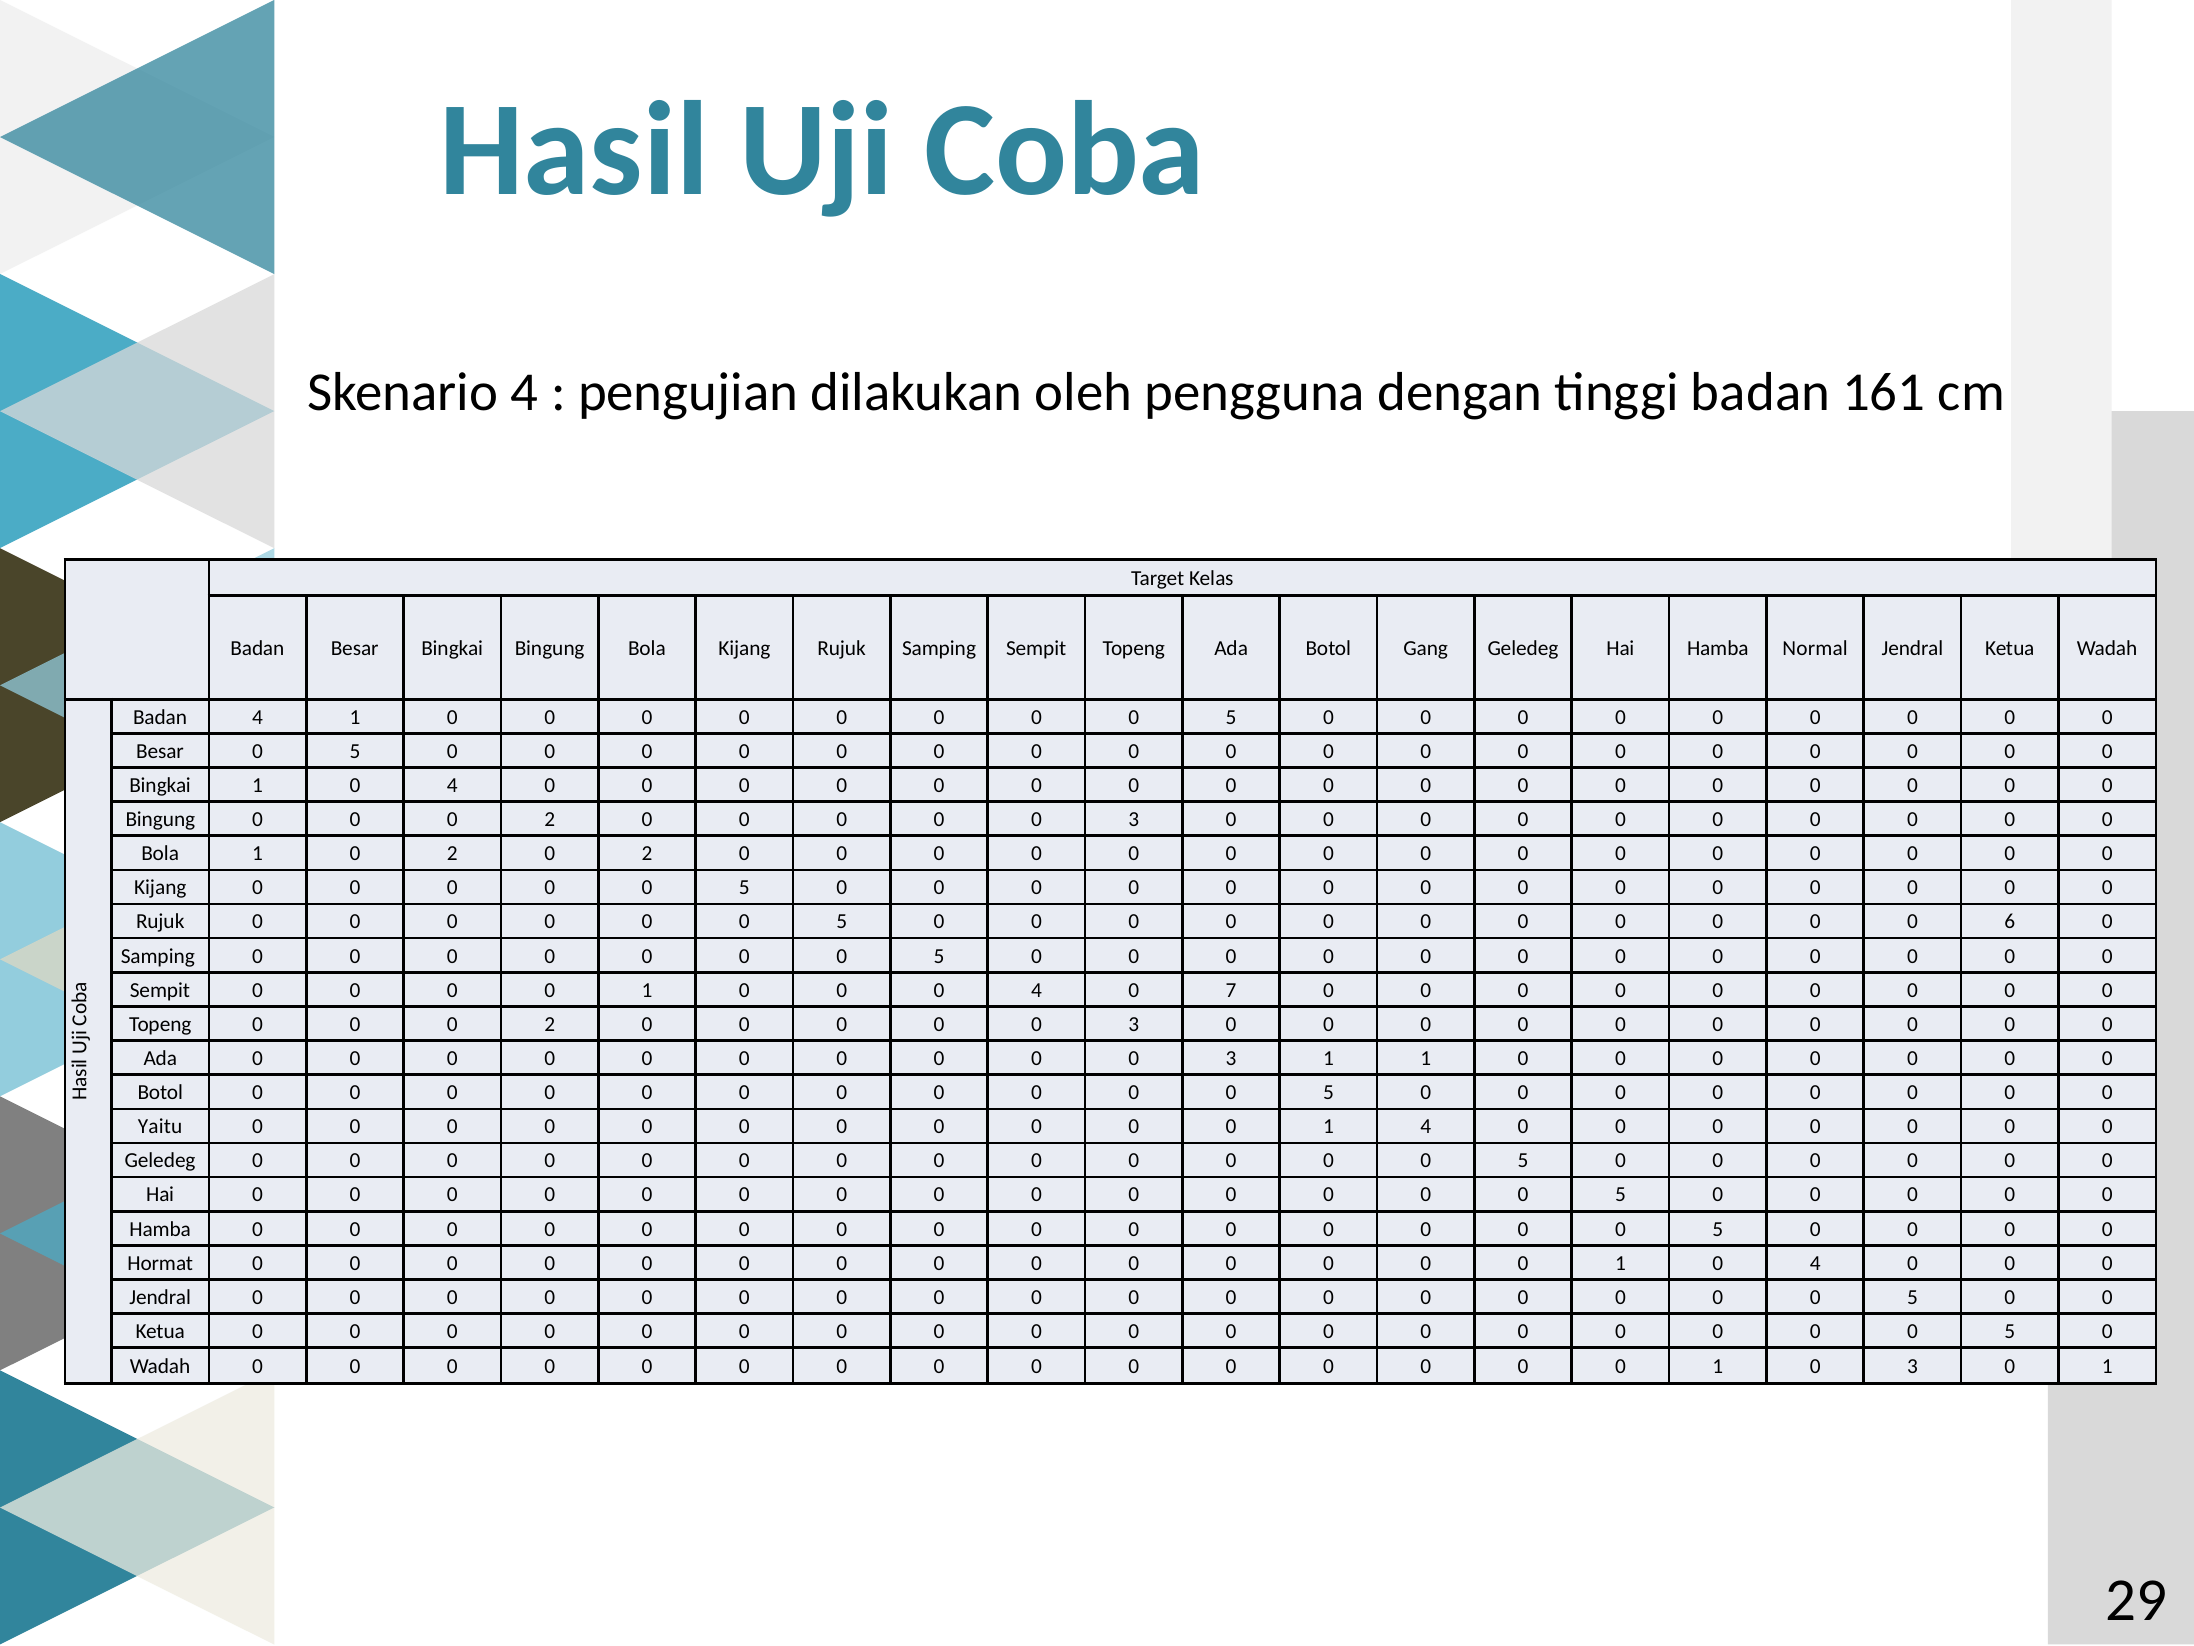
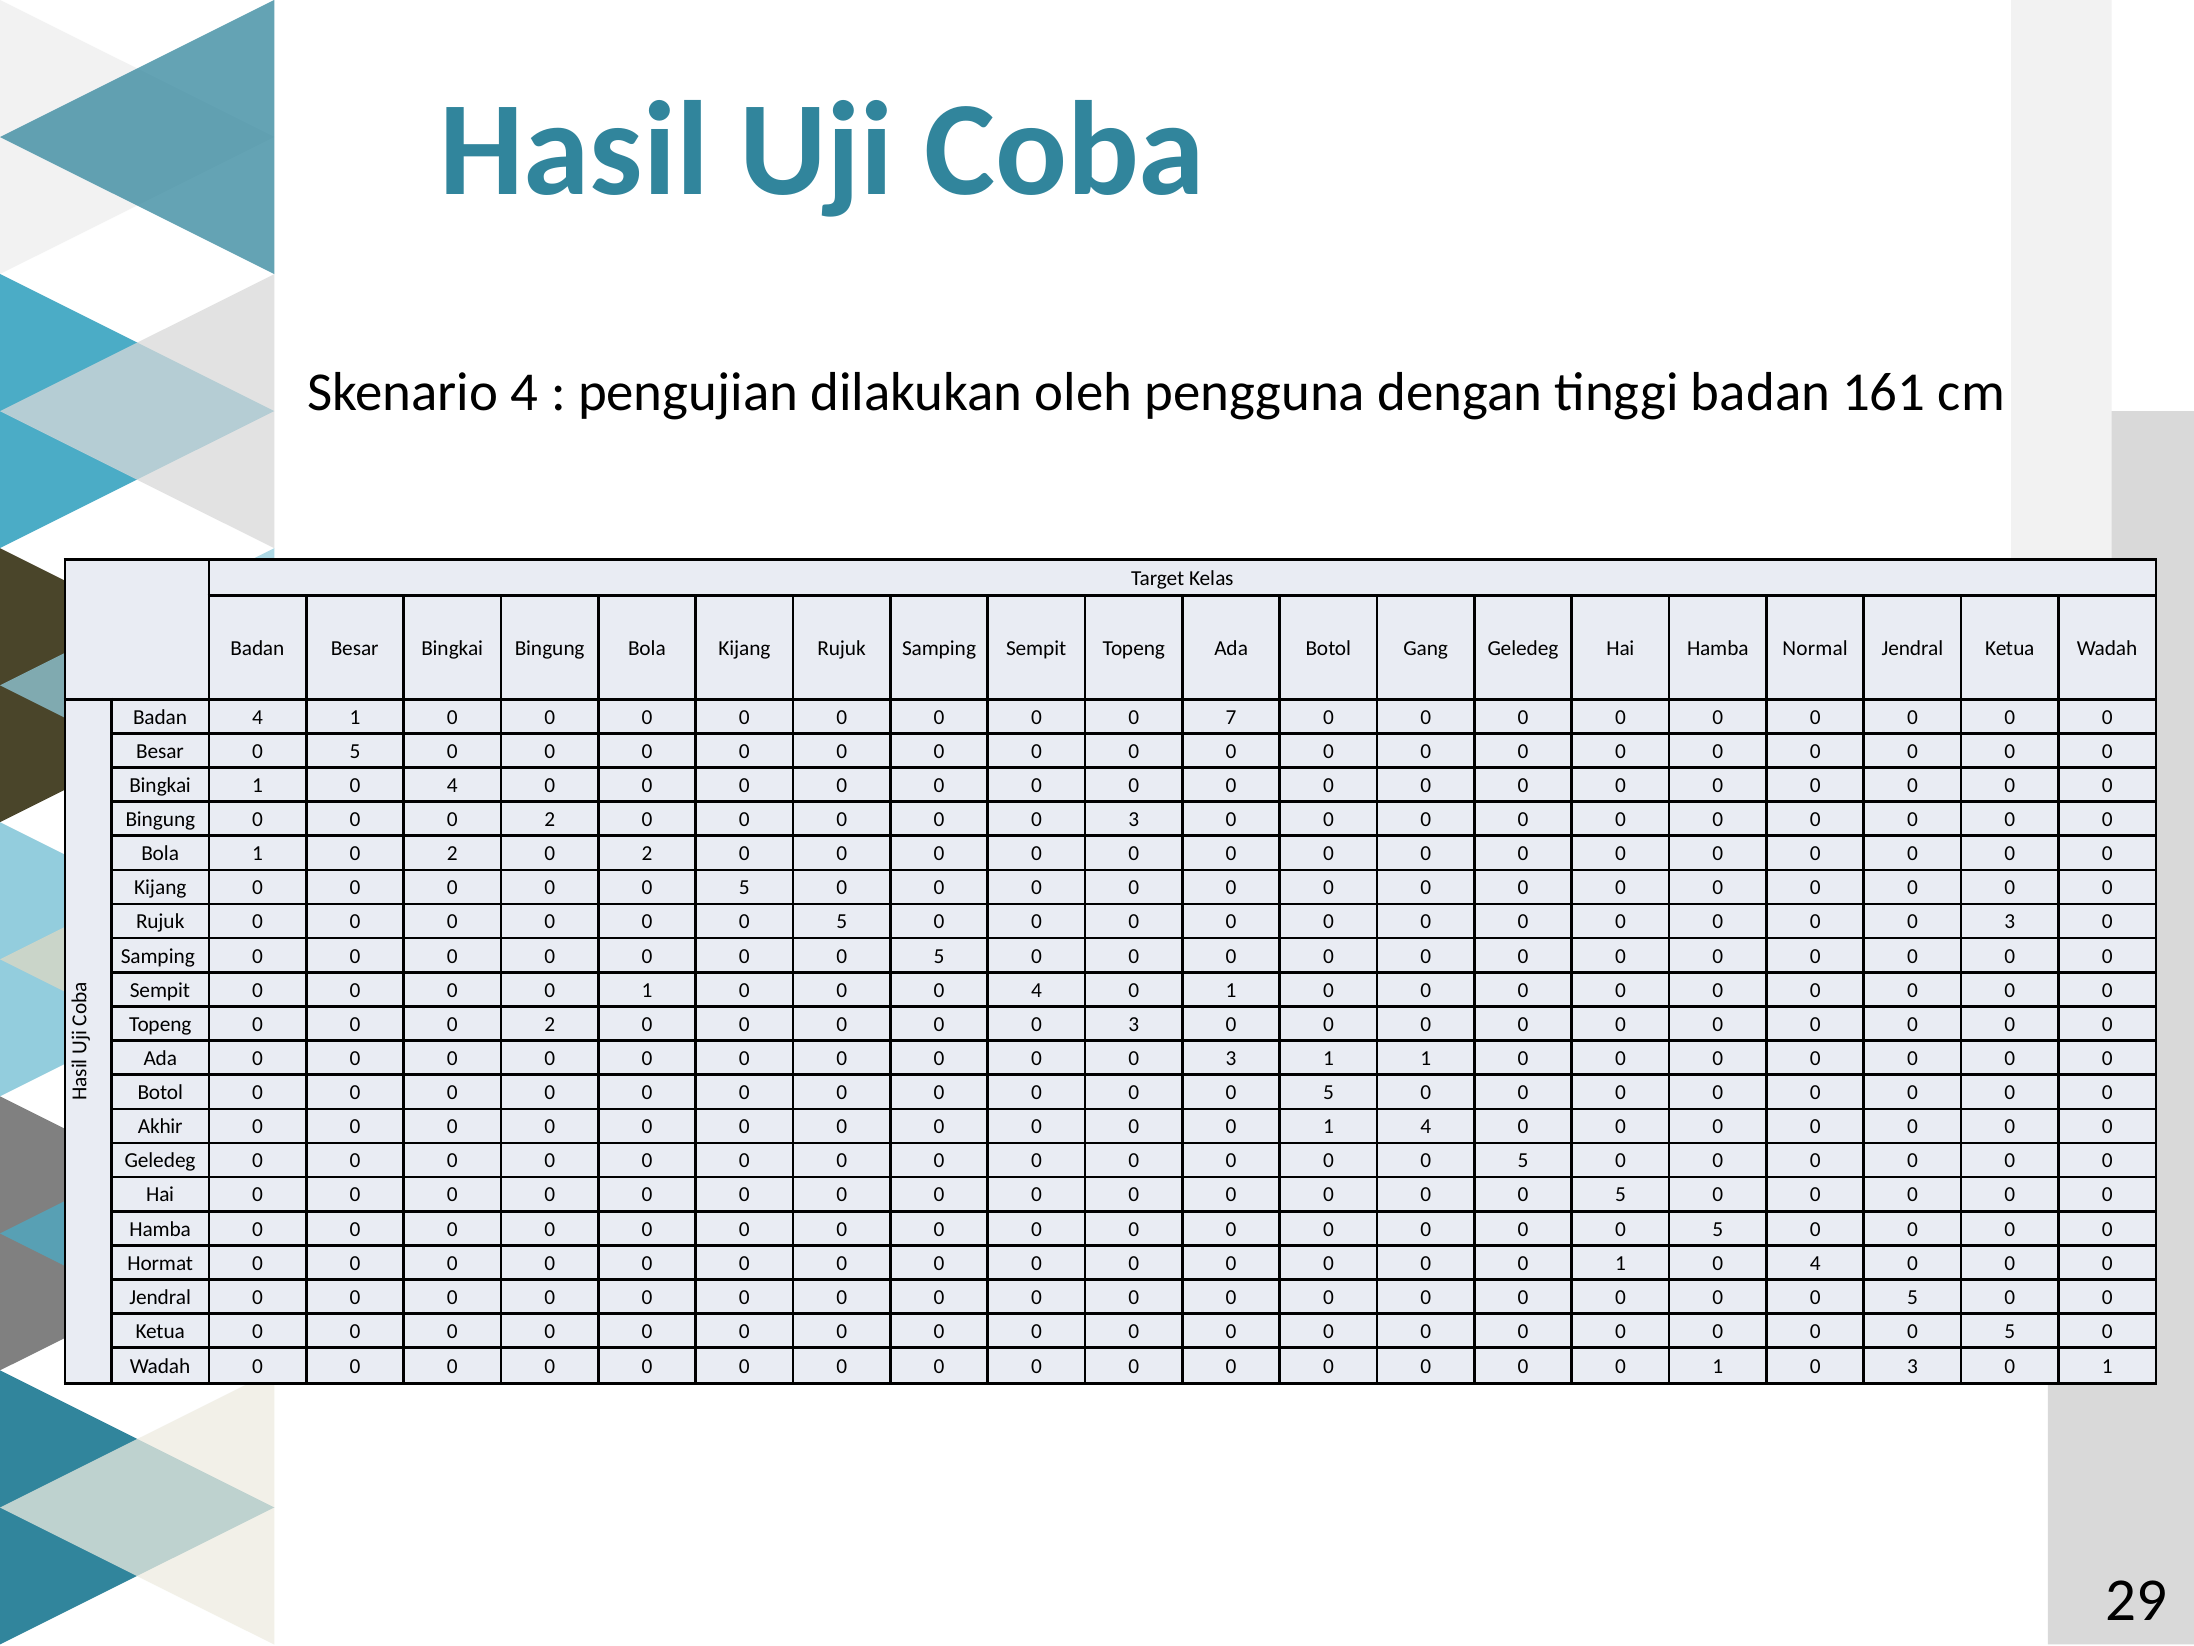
5: 5 -> 7 (1231, 717)
6: 6 -> 3 (2010, 922)
4 0 7: 7 -> 1 (1231, 990)
Yaitu: Yaitu -> Akhir (160, 1126)
